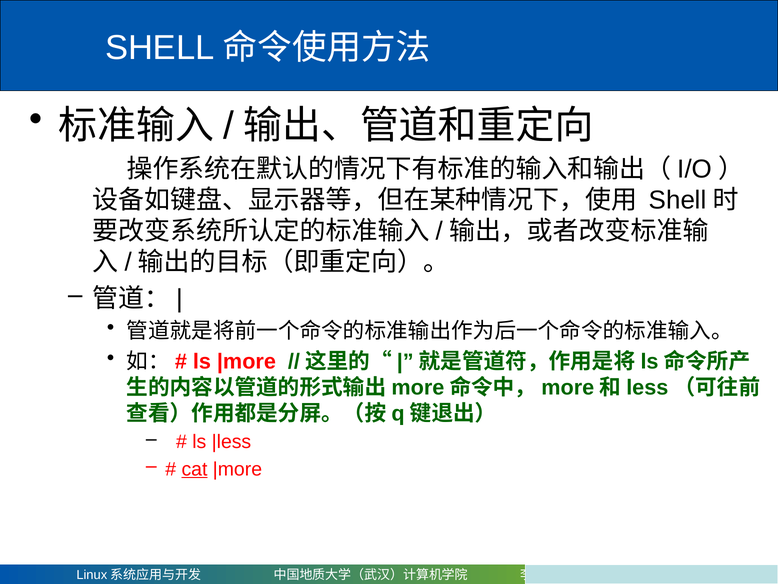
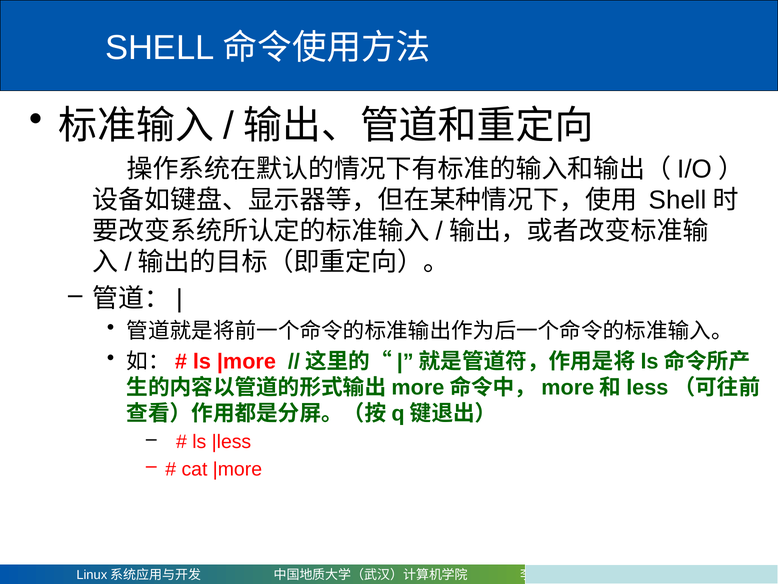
cat underline: present -> none (194, 469)
